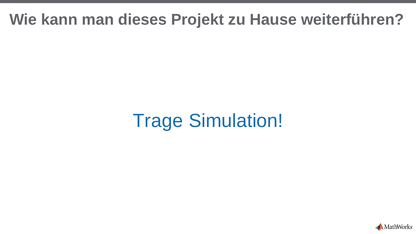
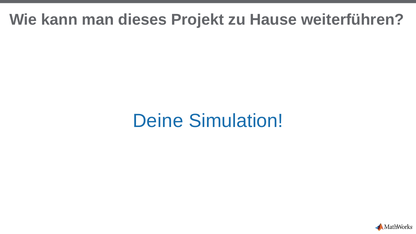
Trage: Trage -> Deine (158, 121)
